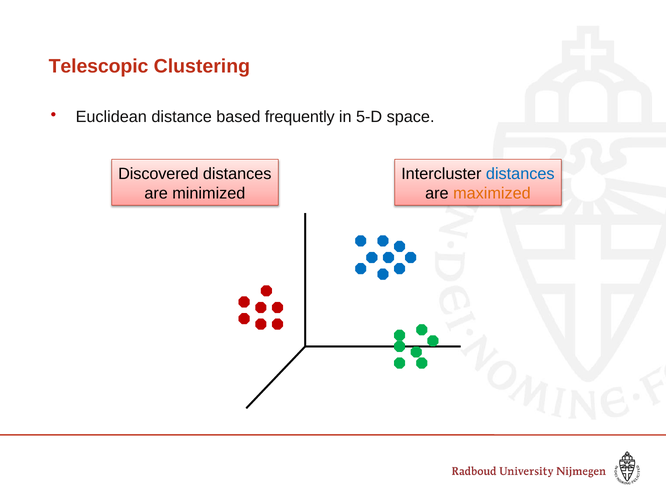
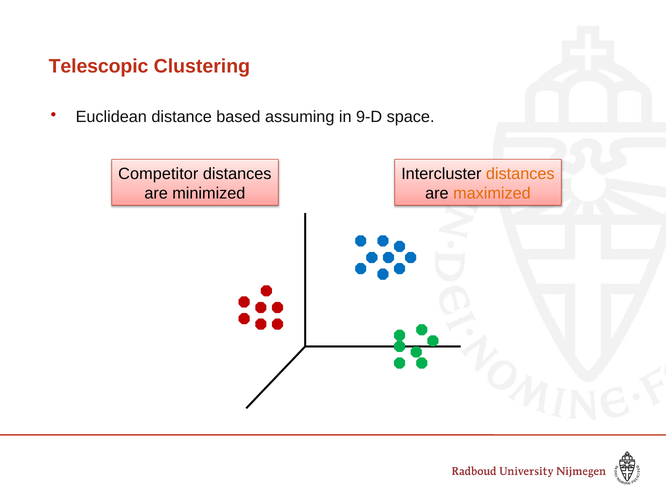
frequently: frequently -> assuming (300, 117)
5-D: 5-D -> 9-D (369, 117)
Discovered: Discovered -> Competitor (158, 174)
distances colour: blue -> orange (520, 174)
